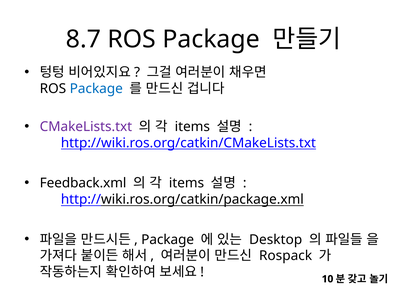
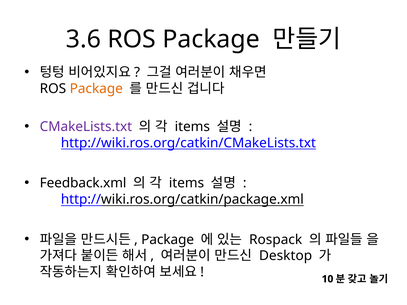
8.7: 8.7 -> 3.6 (83, 39)
Package colour: blue -> orange (96, 89)
Desktop: Desktop -> Rospack (276, 240)
Rospack: Rospack -> Desktop (286, 256)
